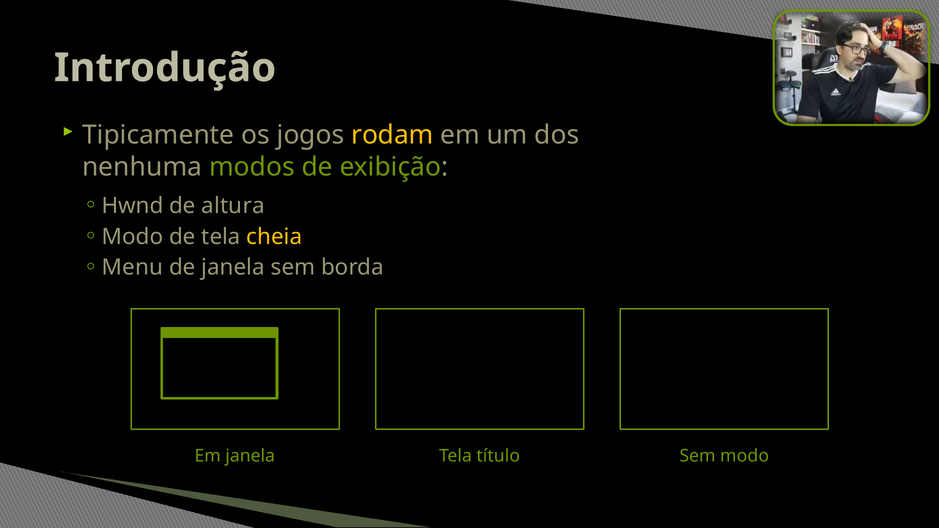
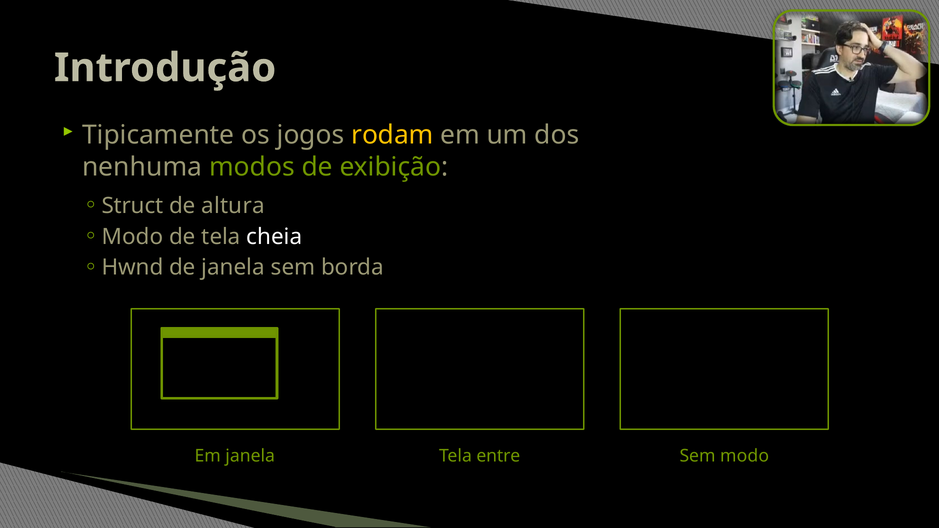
Hwnd: Hwnd -> Struct (133, 206)
cheia colour: yellow -> white (274, 237)
Menu: Menu -> Hwnd (133, 268)
título: título -> entre (498, 456)
